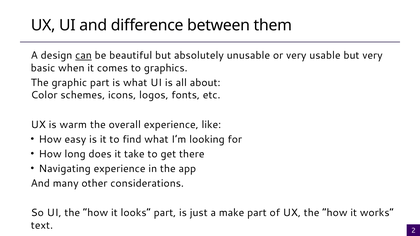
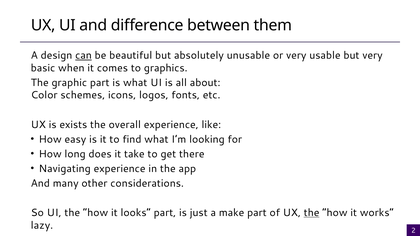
warm: warm -> exists (73, 125)
the underline: none -> present (312, 213)
text: text -> lazy (42, 225)
